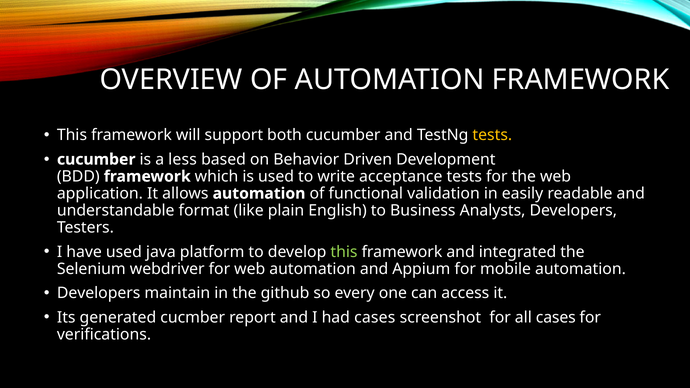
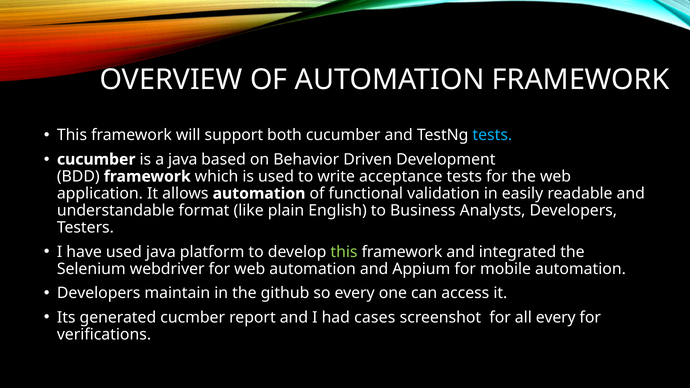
tests colour: yellow -> light blue (492, 135)
a less: less -> java (183, 159)
all cases: cases -> every (556, 317)
